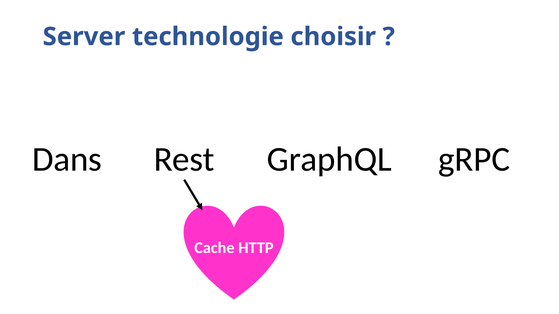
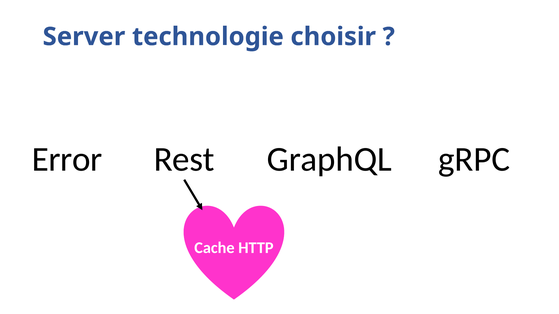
Dans: Dans -> Error (67, 159)
